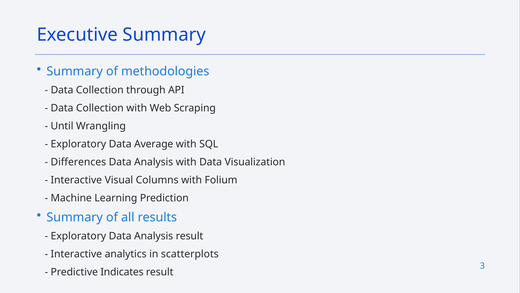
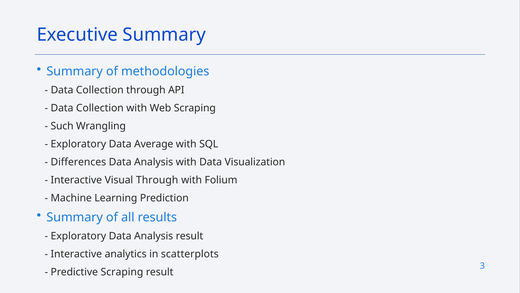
Until: Until -> Such (62, 126)
Visual Columns: Columns -> Through (157, 180)
Predictive Indicates: Indicates -> Scraping (122, 272)
